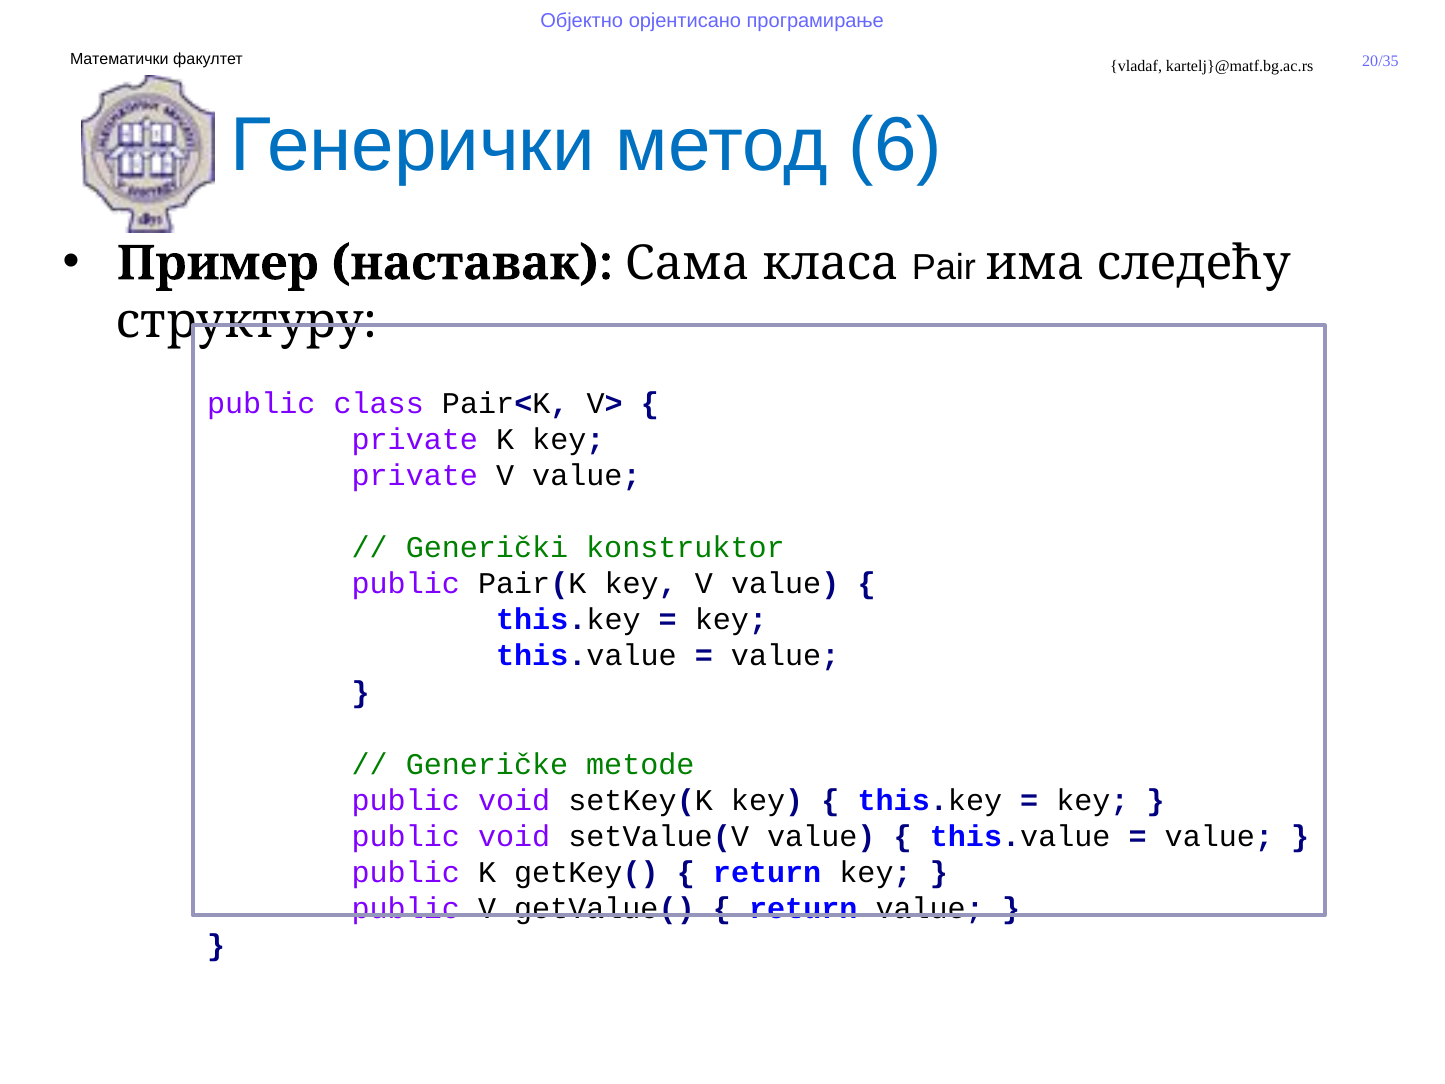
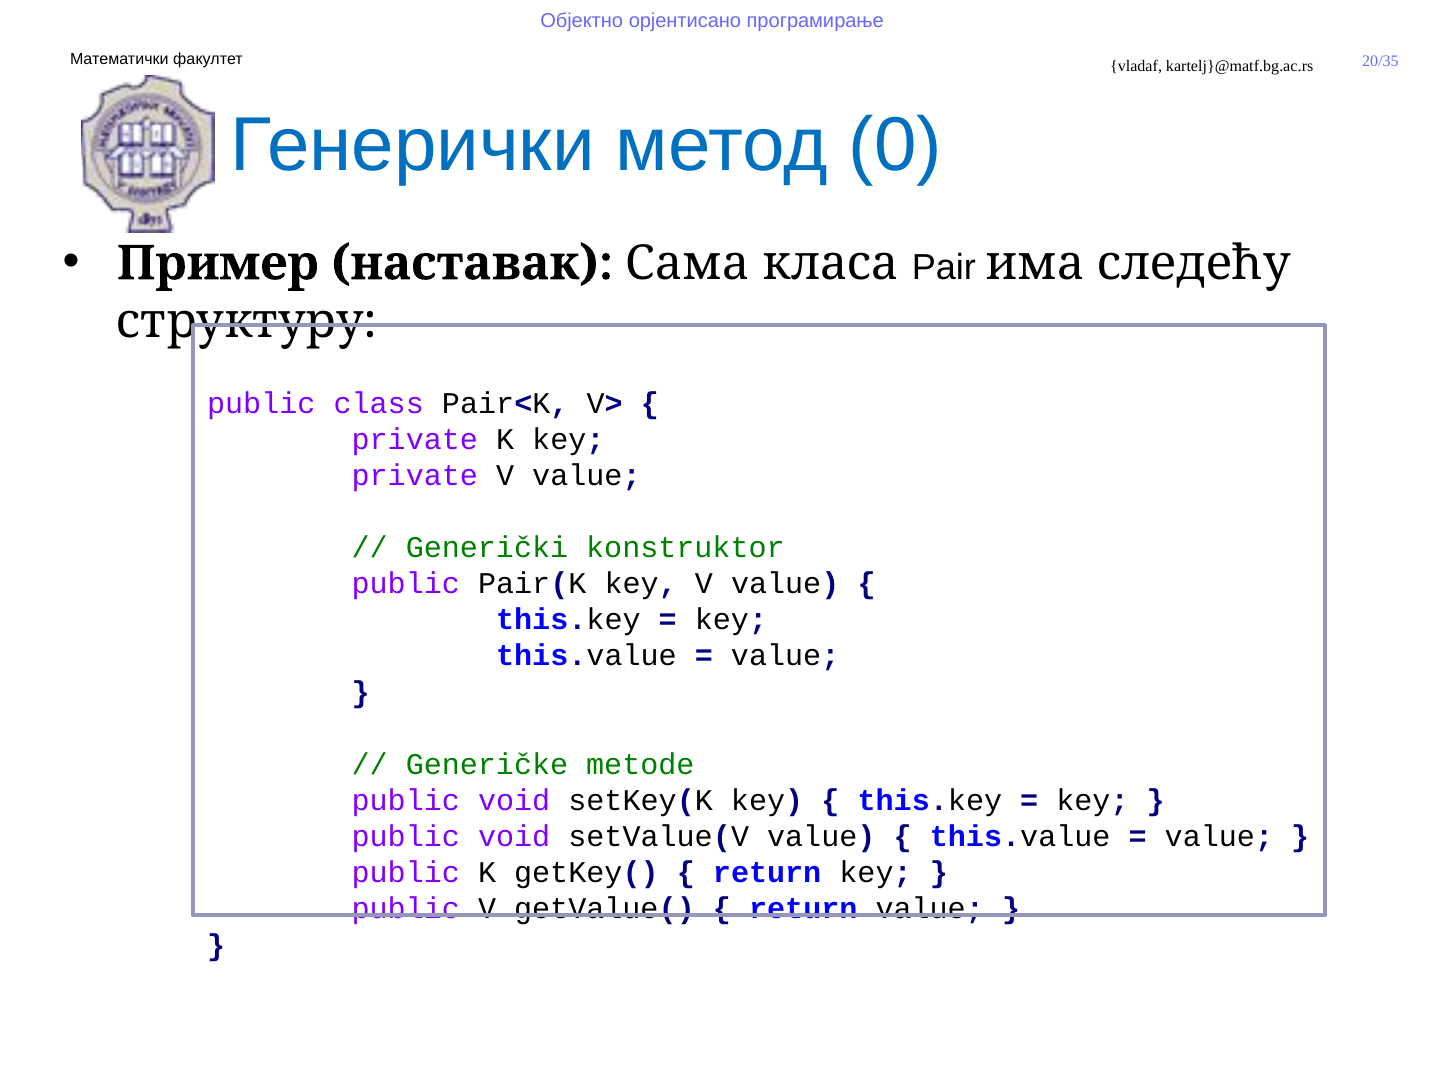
6: 6 -> 0 (896, 145)
